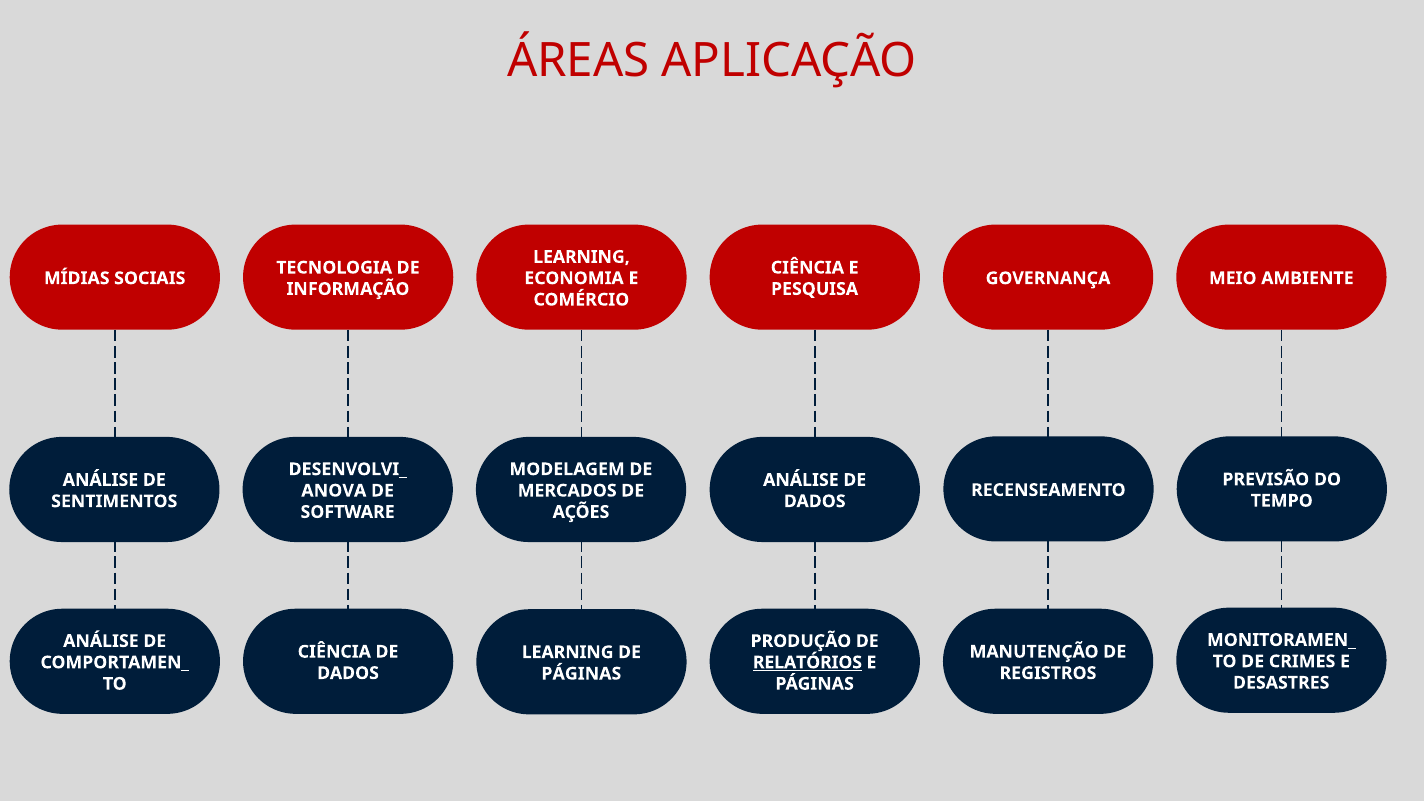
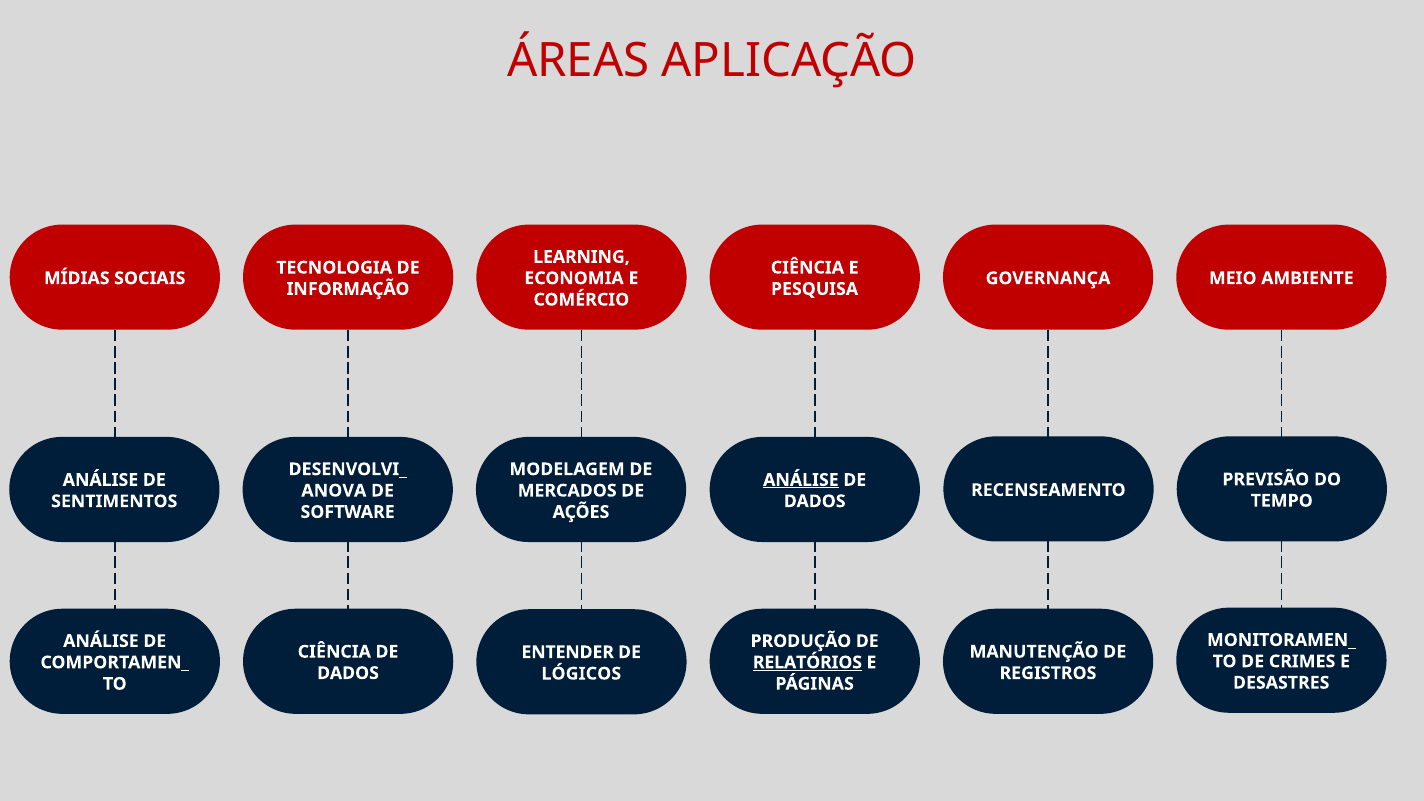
ANÁLISE underline: none -> present (801, 480)
LEARNING: LEARNING -> ENTENDER (568, 652)
PÁGINAS: PÁGINAS -> LÓGICOS (581, 674)
